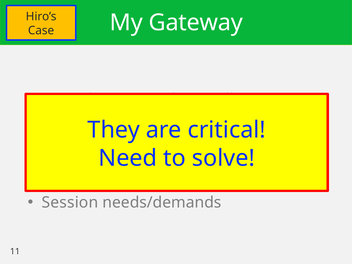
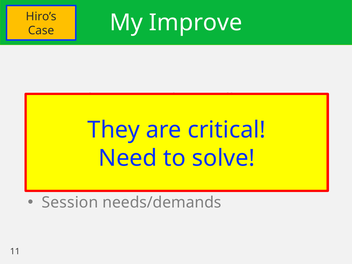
Gateway: Gateway -> Improve (196, 23)
